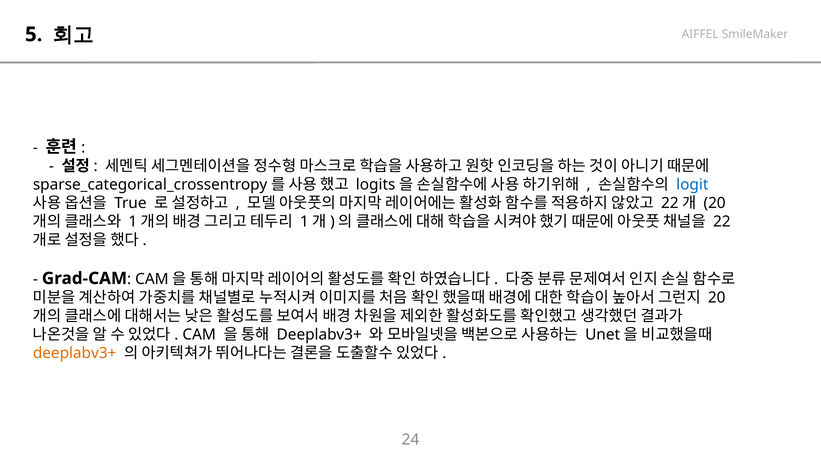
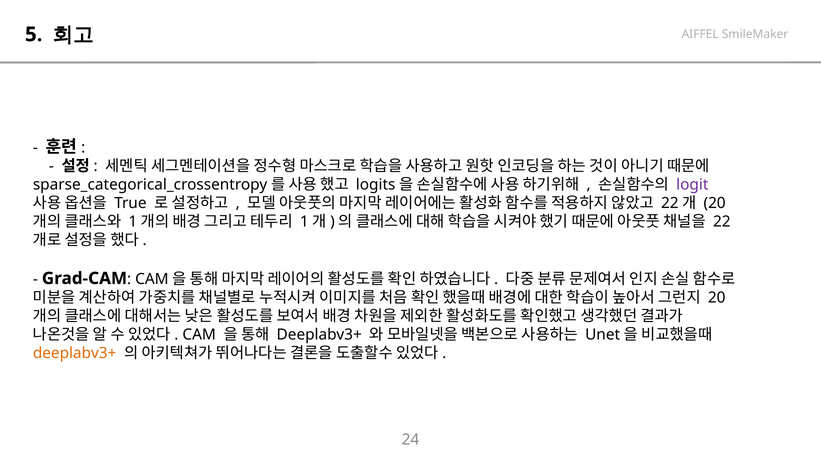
logit colour: blue -> purple (692, 185)
